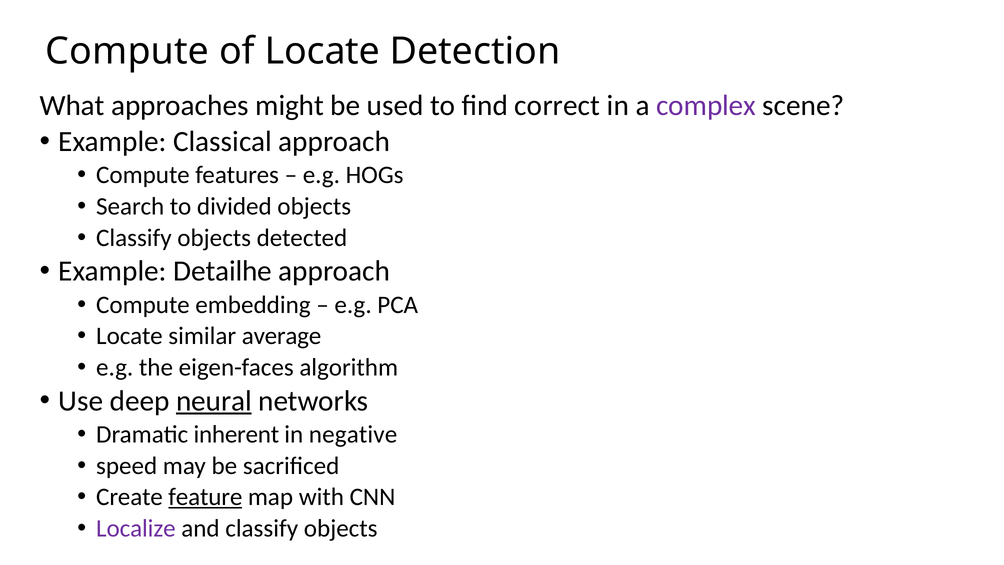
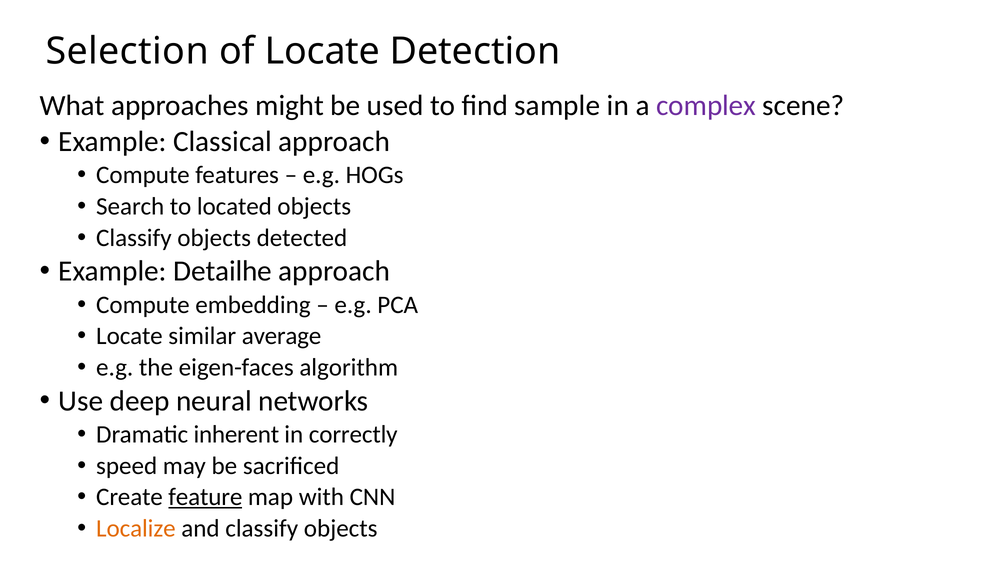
Compute: Compute -> Selection (127, 51)
correct: correct -> sample (557, 106)
divided: divided -> located (234, 206)
neural underline: present -> none (214, 401)
negative: negative -> correctly (353, 434)
Localize colour: purple -> orange (136, 528)
